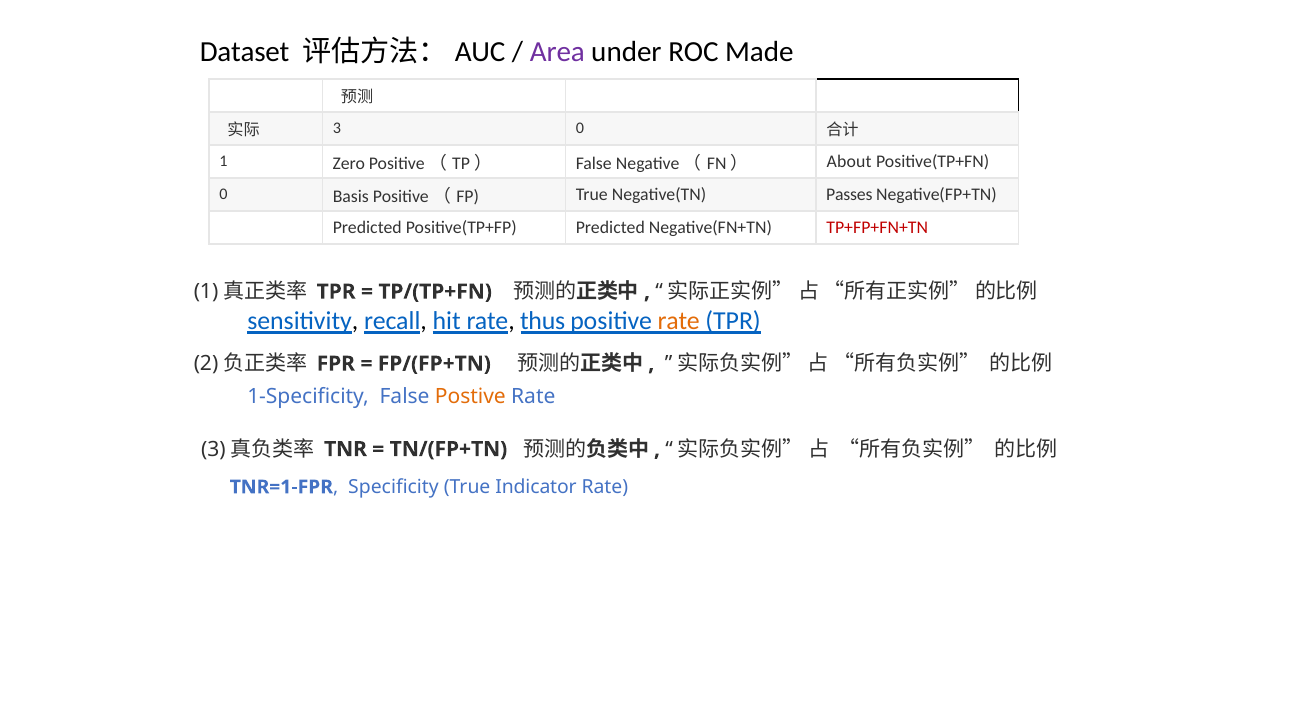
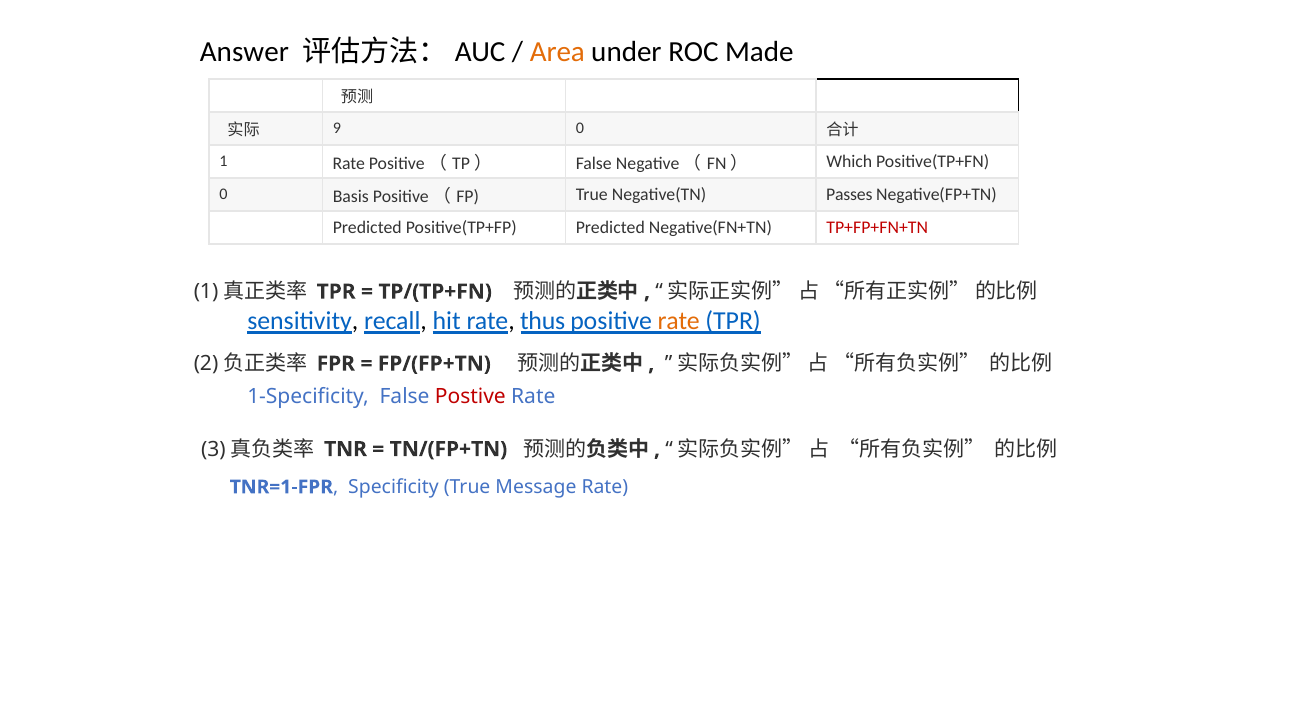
Dataset: Dataset -> Answer (244, 52)
Area colour: purple -> orange (557, 52)
3: 3 -> 9 (337, 129)
1 Zero: Zero -> Rate (349, 164)
About: About -> Which (849, 162)
Postive colour: orange -> red (470, 396)
Indicator: Indicator -> Message (536, 487)
